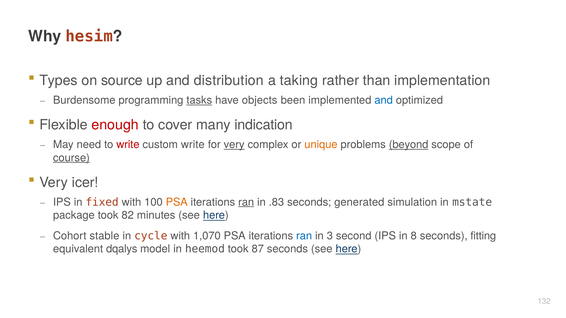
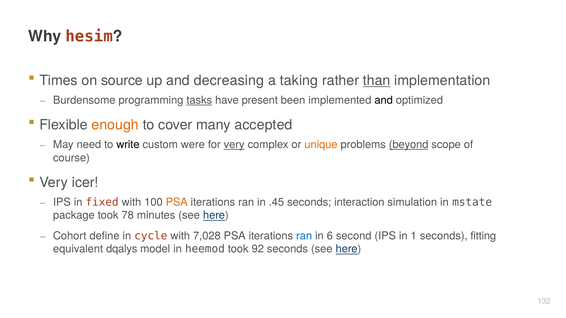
Types: Types -> Times (59, 81)
distribution: distribution -> decreasing (229, 81)
than underline: none -> present (377, 81)
objects: objects -> present (260, 100)
and colour: blue -> black (384, 100)
enough colour: red -> orange (115, 125)
indication: indication -> accepted (263, 125)
write colour: red -> black (128, 145)
custom write: write -> were (193, 145)
course underline: present -> none (71, 158)
ran underline: present -> none (246, 202)
.83: .83 -> .45 (276, 202)
generated: generated -> interaction (359, 202)
82: 82 -> 78 (128, 216)
stable: stable -> define (104, 236)
1,070: 1,070 -> 7,028 (207, 236)
3: 3 -> 6 (330, 236)
8: 8 -> 1 (414, 236)
87: 87 -> 92 (258, 249)
